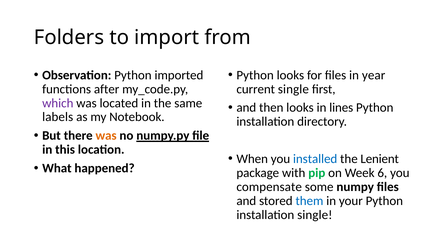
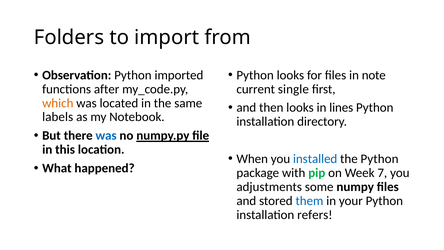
year: year -> note (374, 75)
which colour: purple -> orange (58, 103)
was colour: orange -> blue (106, 136)
the Lenient: Lenient -> Python (380, 159)
6: 6 -> 7 (382, 173)
compensate: compensate -> adjustments (269, 187)
installation single: single -> refers (315, 215)
